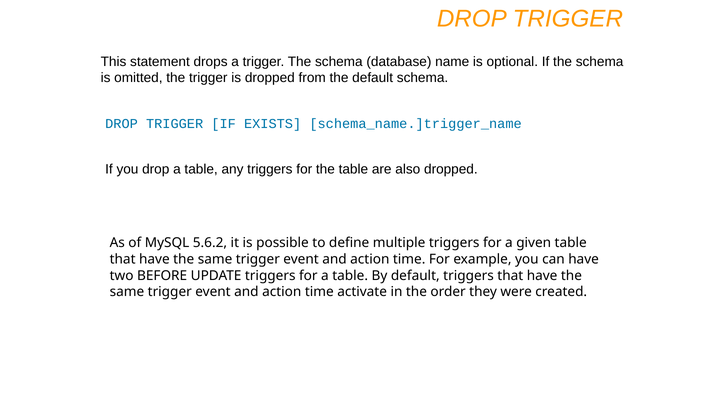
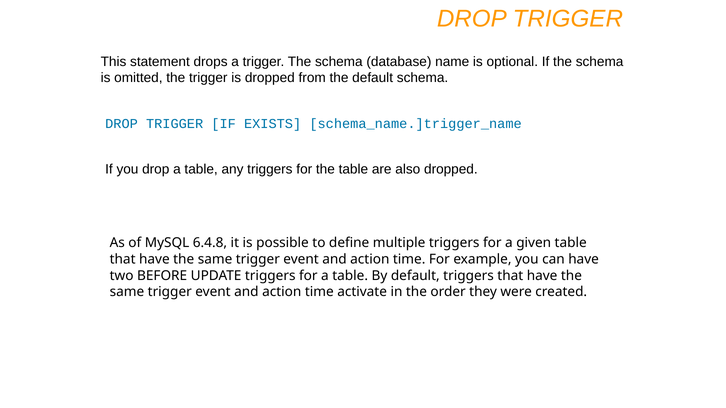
5.6.2: 5.6.2 -> 6.4.8 (210, 243)
